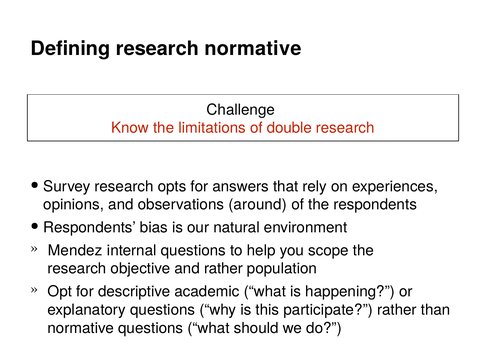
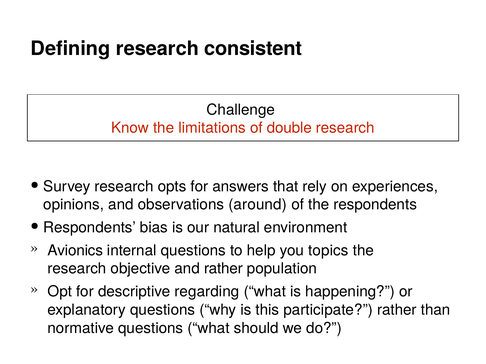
research normative: normative -> consistent (253, 49)
Mendez: Mendez -> Avionics (75, 251)
scope: scope -> topics (328, 251)
academic: academic -> regarding (207, 292)
